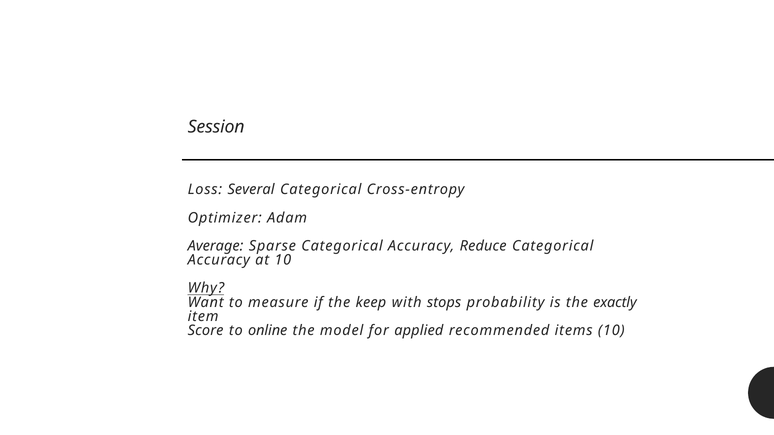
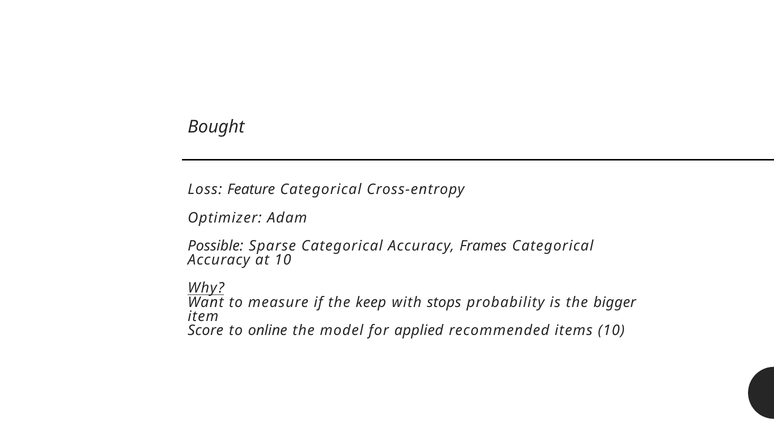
Session: Session -> Bought (216, 127)
Several: Several -> Feature (251, 190)
Average: Average -> Possible (216, 246)
Reduce: Reduce -> Frames (483, 246)
exactly: exactly -> bigger (615, 303)
